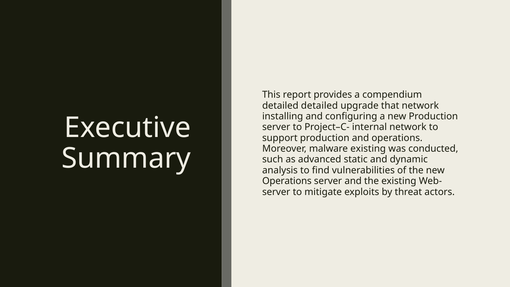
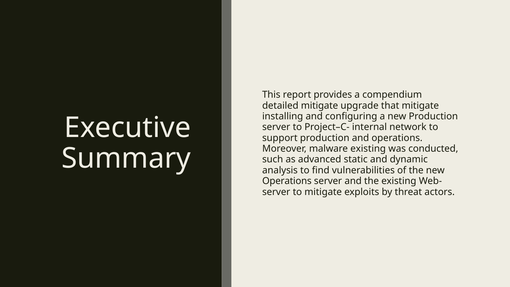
detailed detailed: detailed -> mitigate (320, 106)
that network: network -> mitigate (420, 106)
